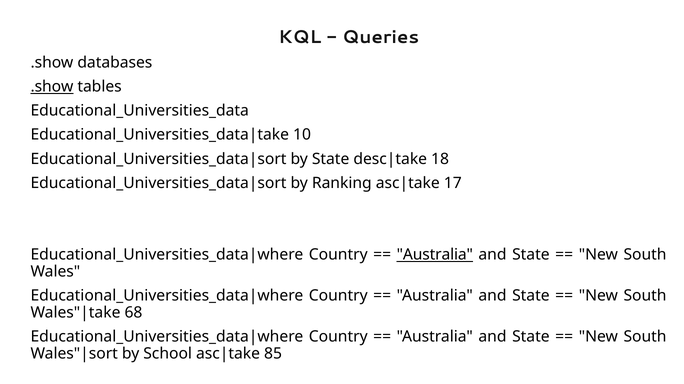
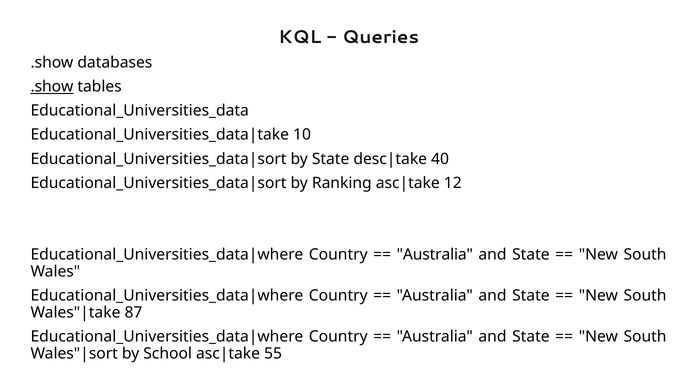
18: 18 -> 40 (440, 159)
17: 17 -> 12 (453, 183)
Australia underline: present -> none (435, 255)
68: 68 -> 87 (133, 313)
85: 85 -> 55 (273, 354)
